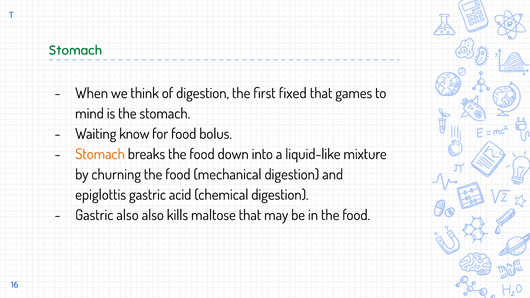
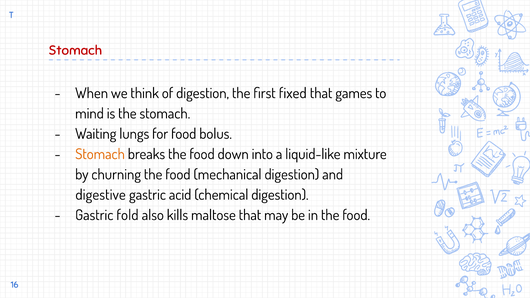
Stomach colour: green -> red (75, 50)
know: know -> lungs (134, 134)
epiglottis: epiglottis -> digestive (101, 195)
Gastric also: also -> fold (127, 215)
